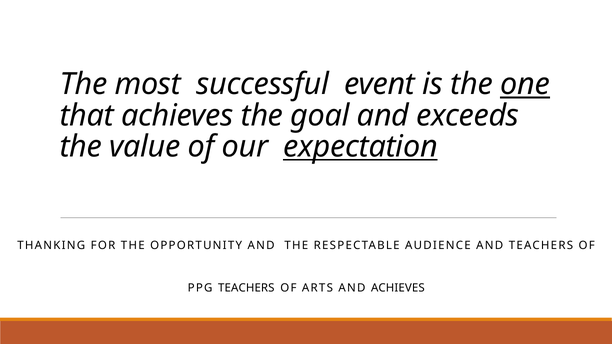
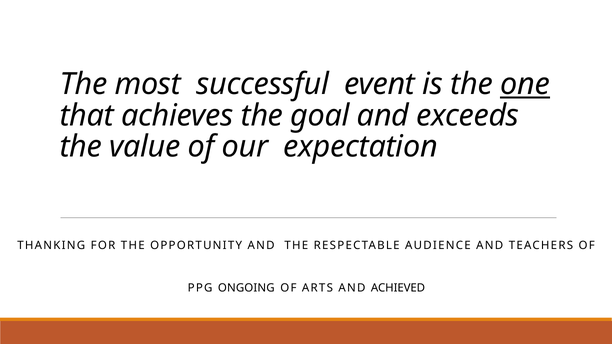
expectation underline: present -> none (360, 147)
PPG TEACHERS: TEACHERS -> ONGOING (246, 288)
AND ACHIEVES: ACHIEVES -> ACHIEVED (398, 288)
